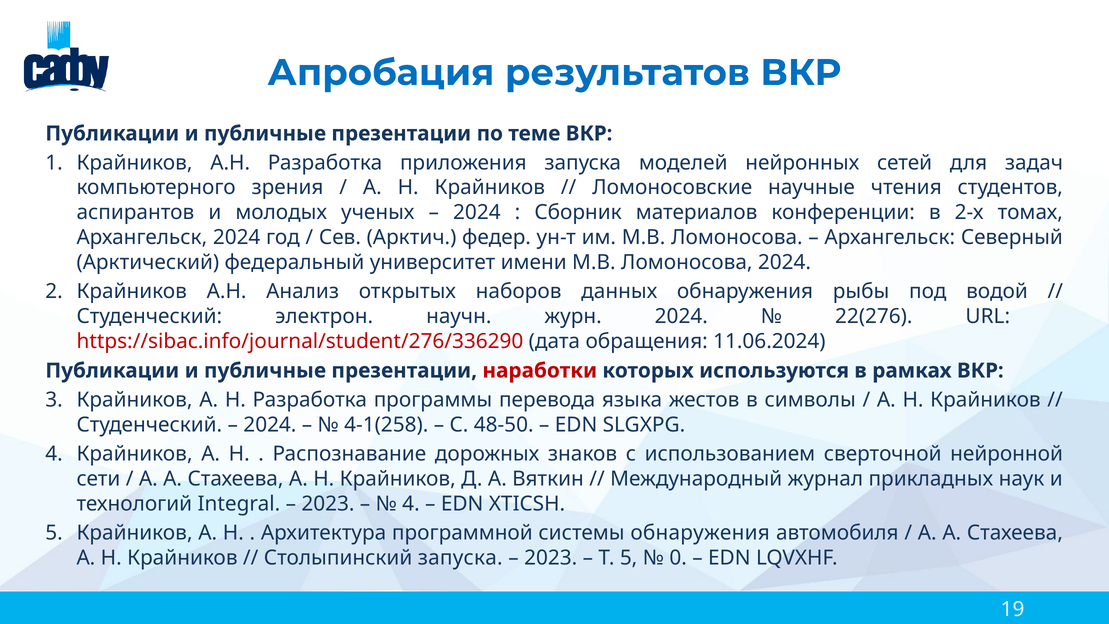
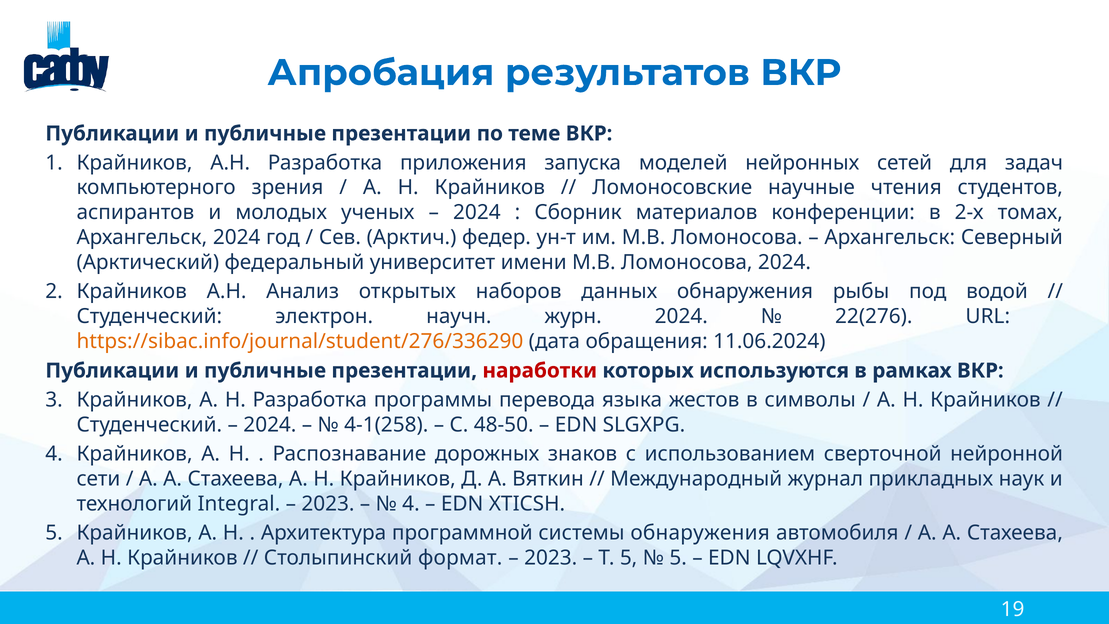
https://sibac.info/journal/student/276/336290 colour: red -> orange (300, 341)
Столыпинский запуска: запуска -> формат (460, 558)
0: 0 -> 5 (678, 558)
